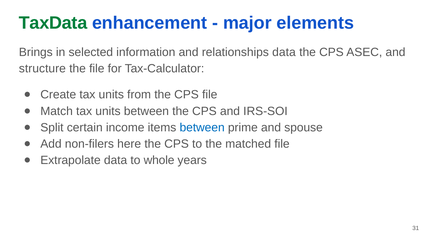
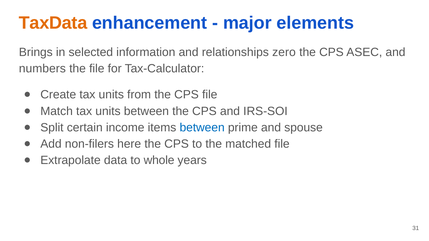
TaxData colour: green -> orange (53, 23)
relationships data: data -> zero (284, 52)
structure: structure -> numbers (42, 69)
